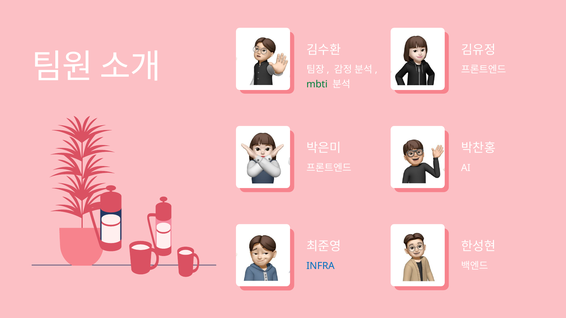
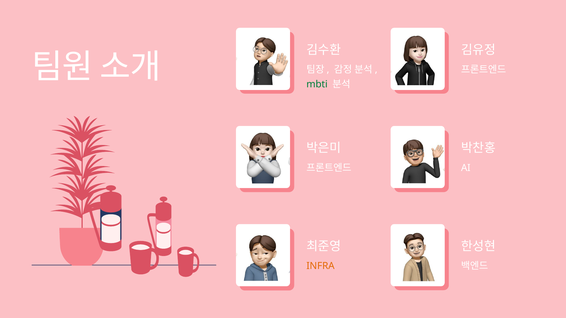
INFRA colour: blue -> orange (320, 266)
